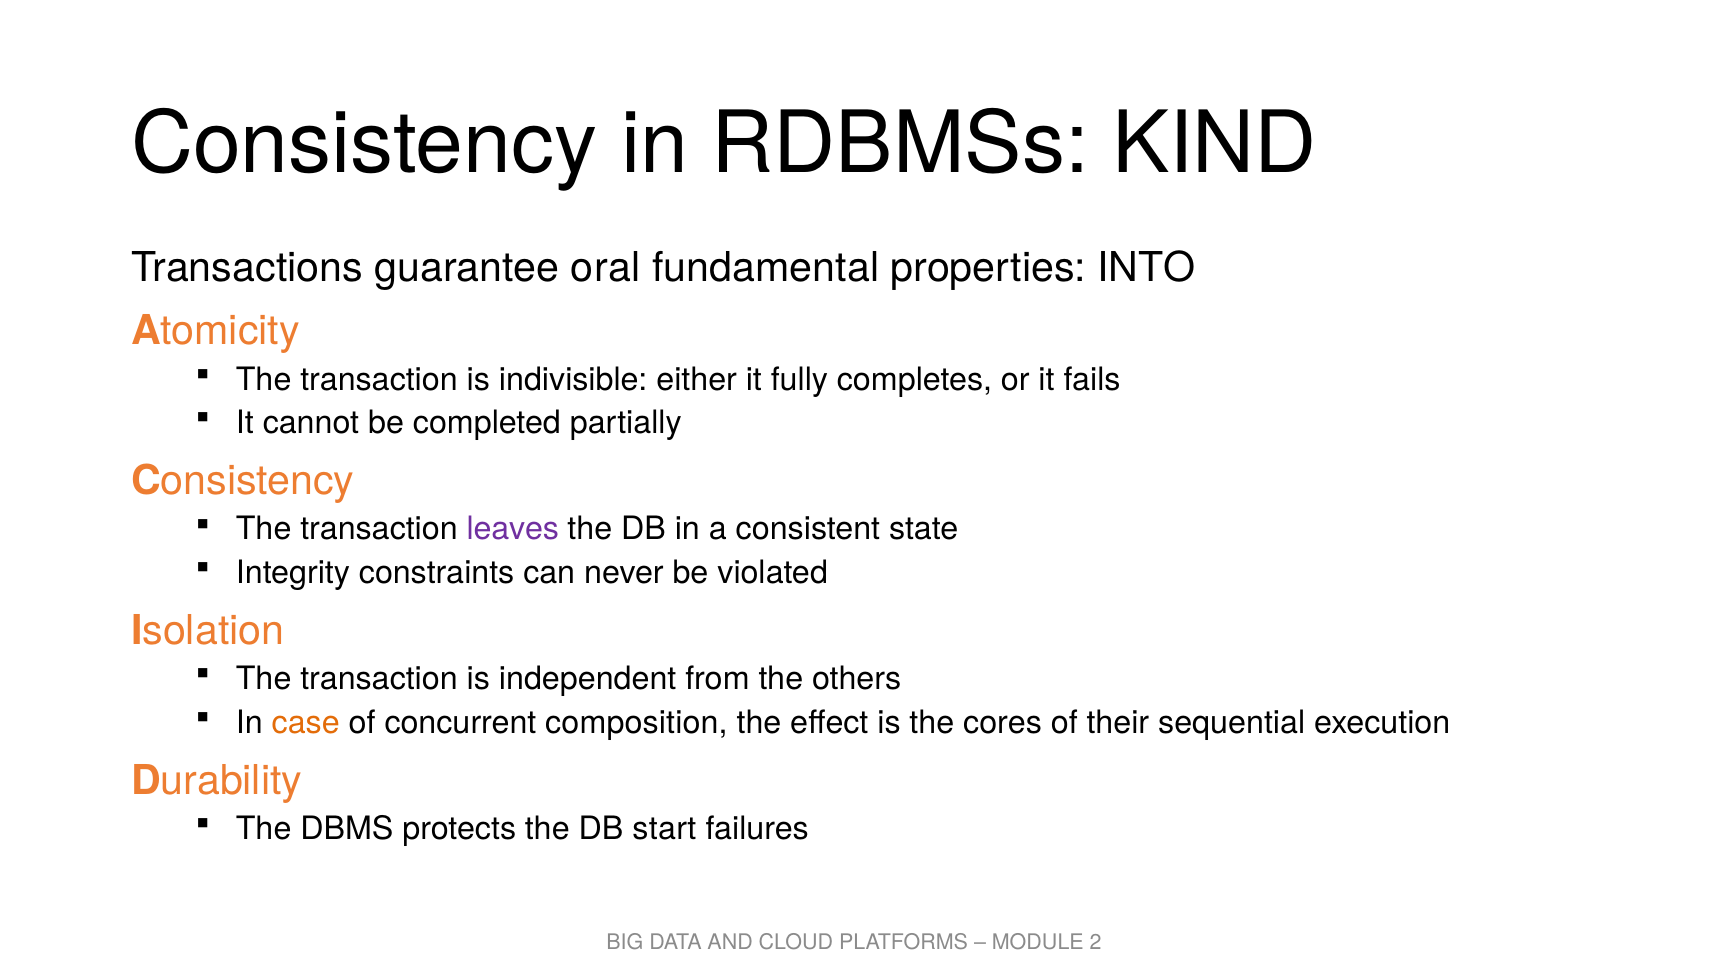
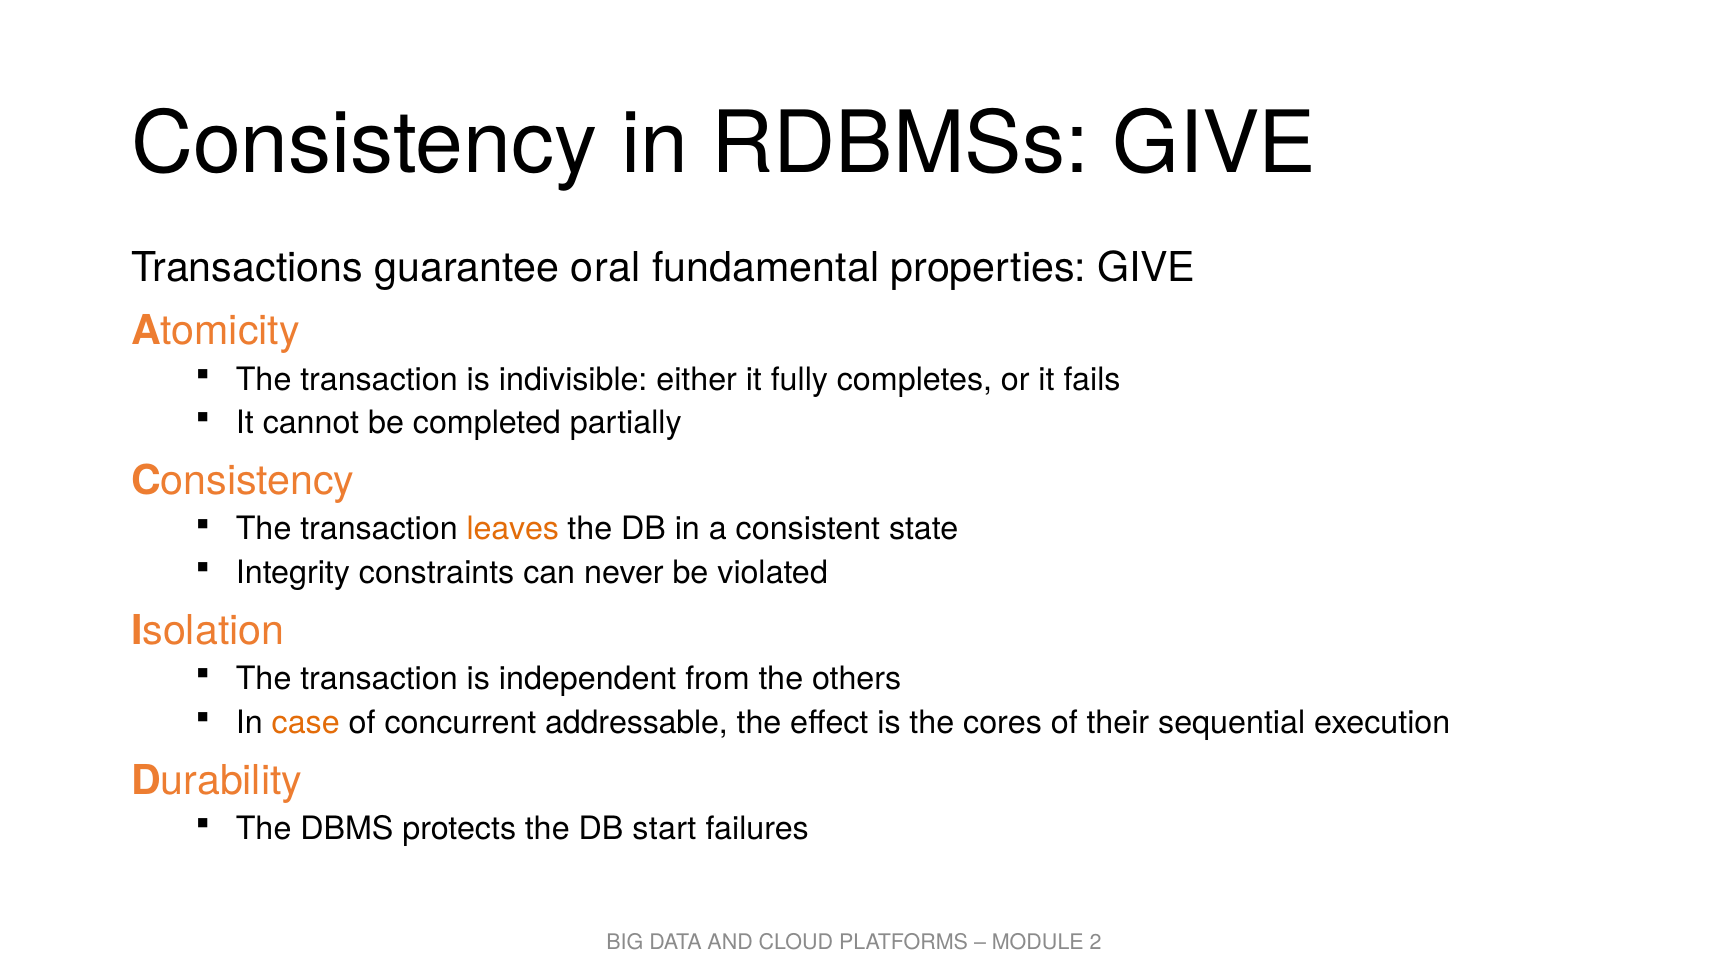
RDBMSs KIND: KIND -> GIVE (1215, 144)
properties INTO: INTO -> GIVE (1146, 269)
leaves colour: purple -> orange (513, 530)
composition: composition -> addressable (637, 723)
